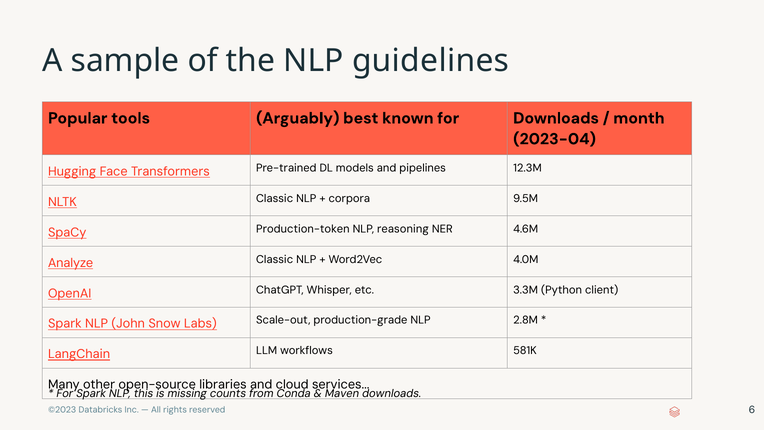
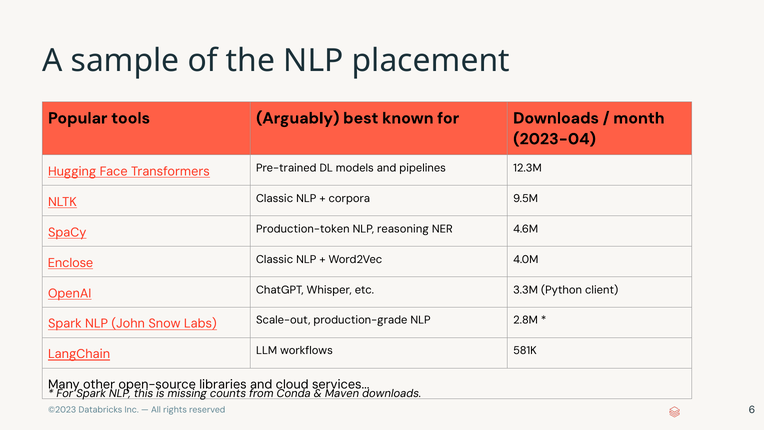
guidelines: guidelines -> placement (431, 61)
Analyze: Analyze -> Enclose (71, 263)
